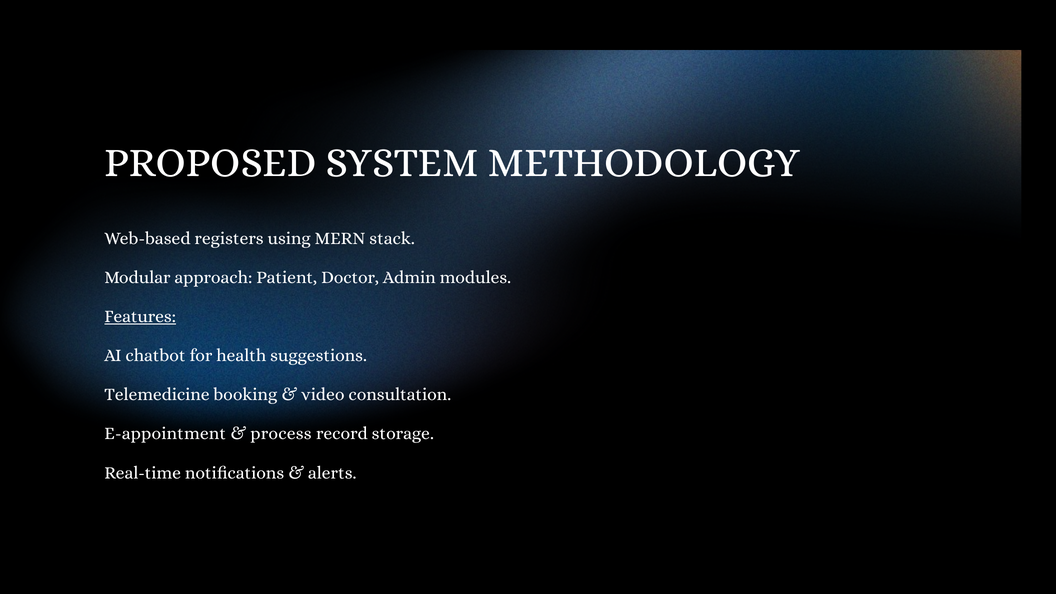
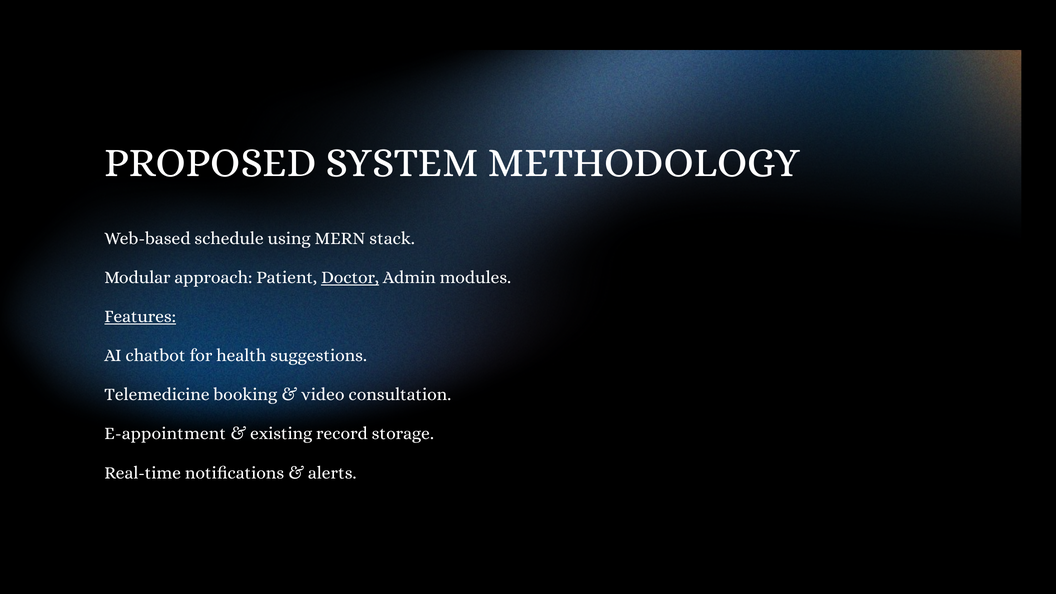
registers: registers -> schedule (229, 238)
Doctor underline: none -> present (350, 277)
process: process -> existing (281, 434)
